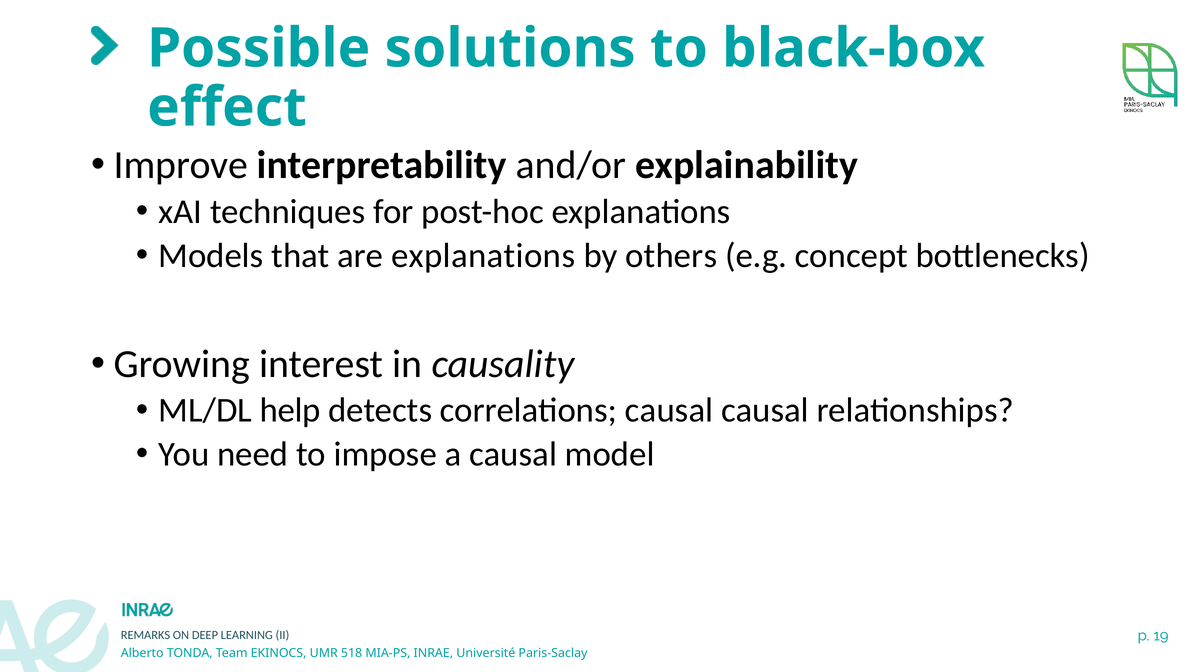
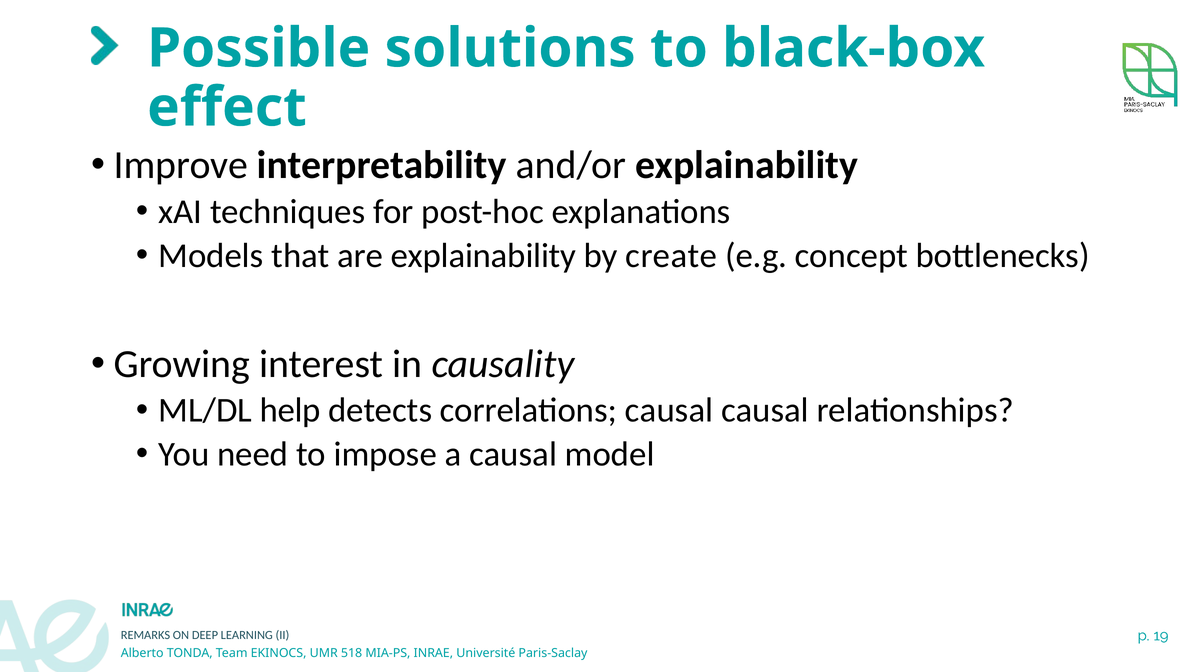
are explanations: explanations -> explainability (483, 256)
others: others -> create (671, 256)
